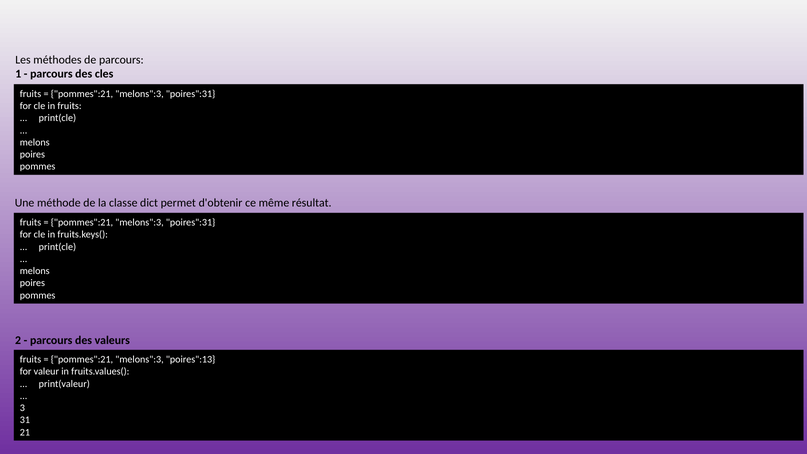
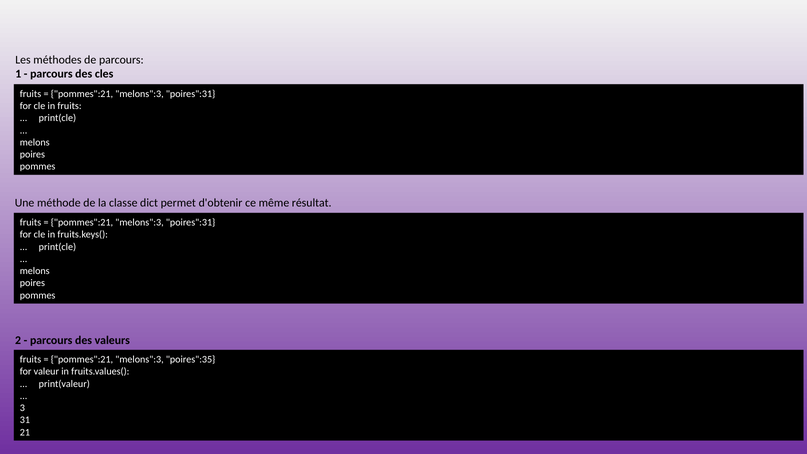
poires":13: poires":13 -> poires":35 (191, 360)
